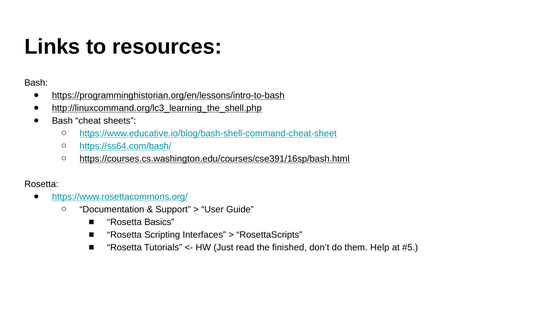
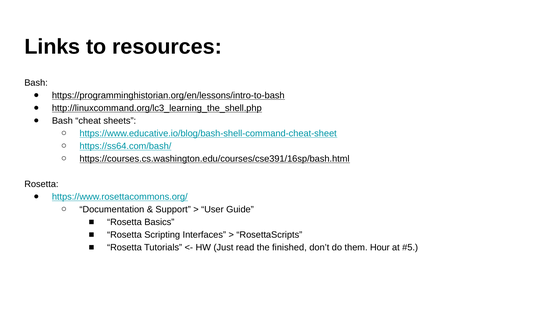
Help: Help -> Hour (380, 248)
